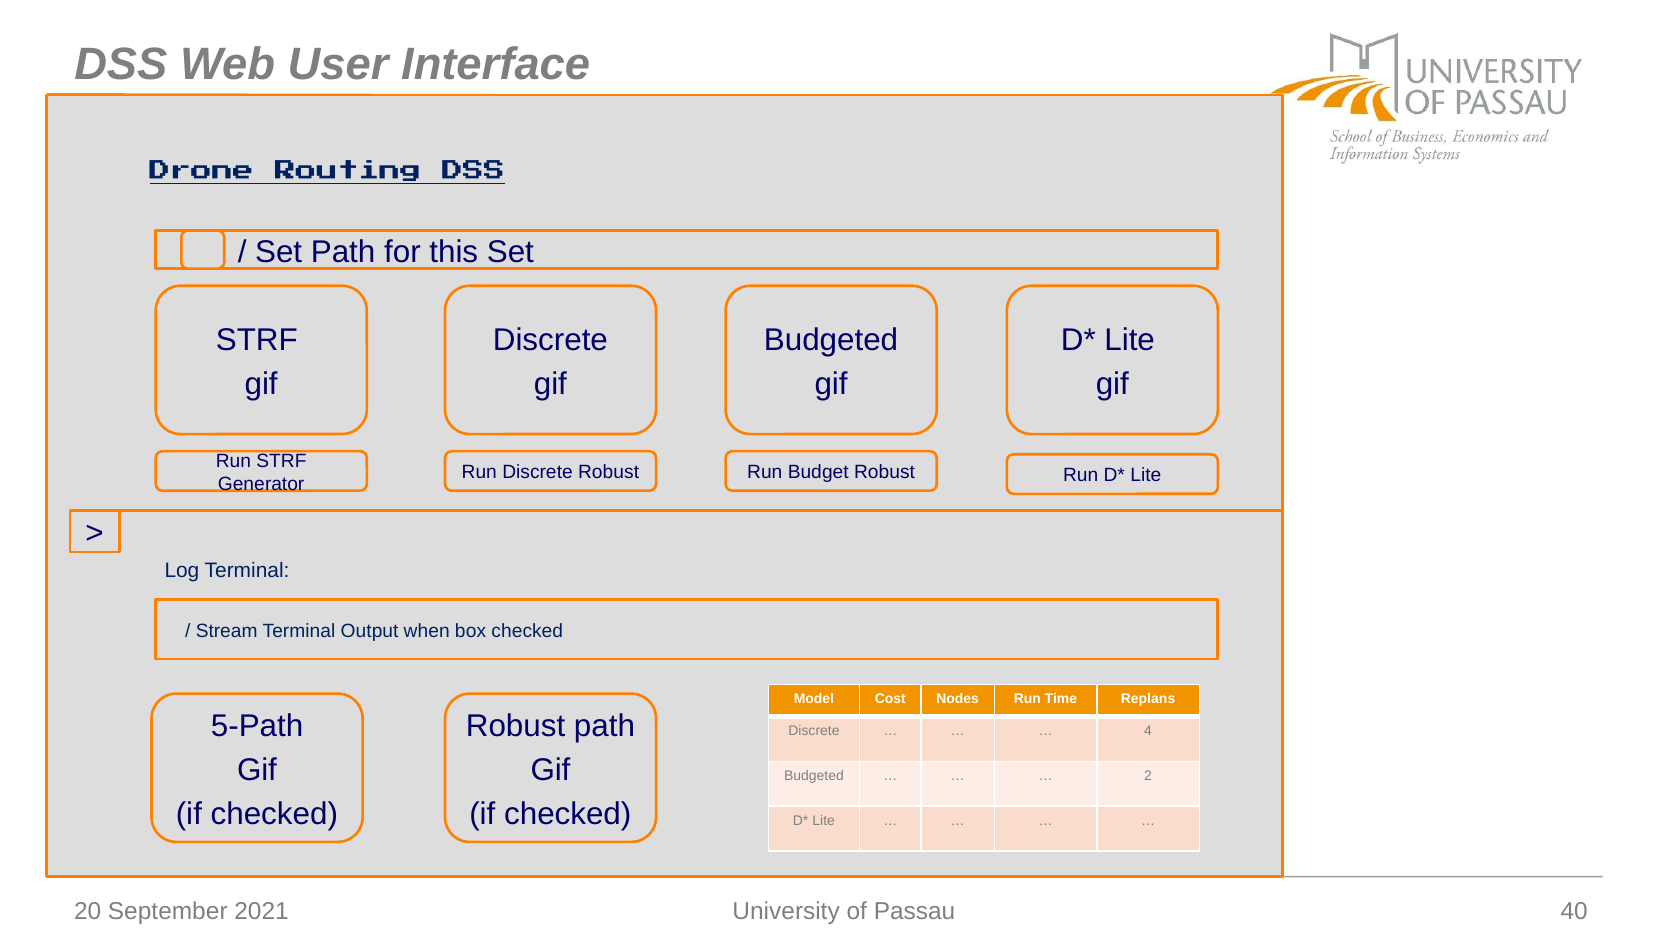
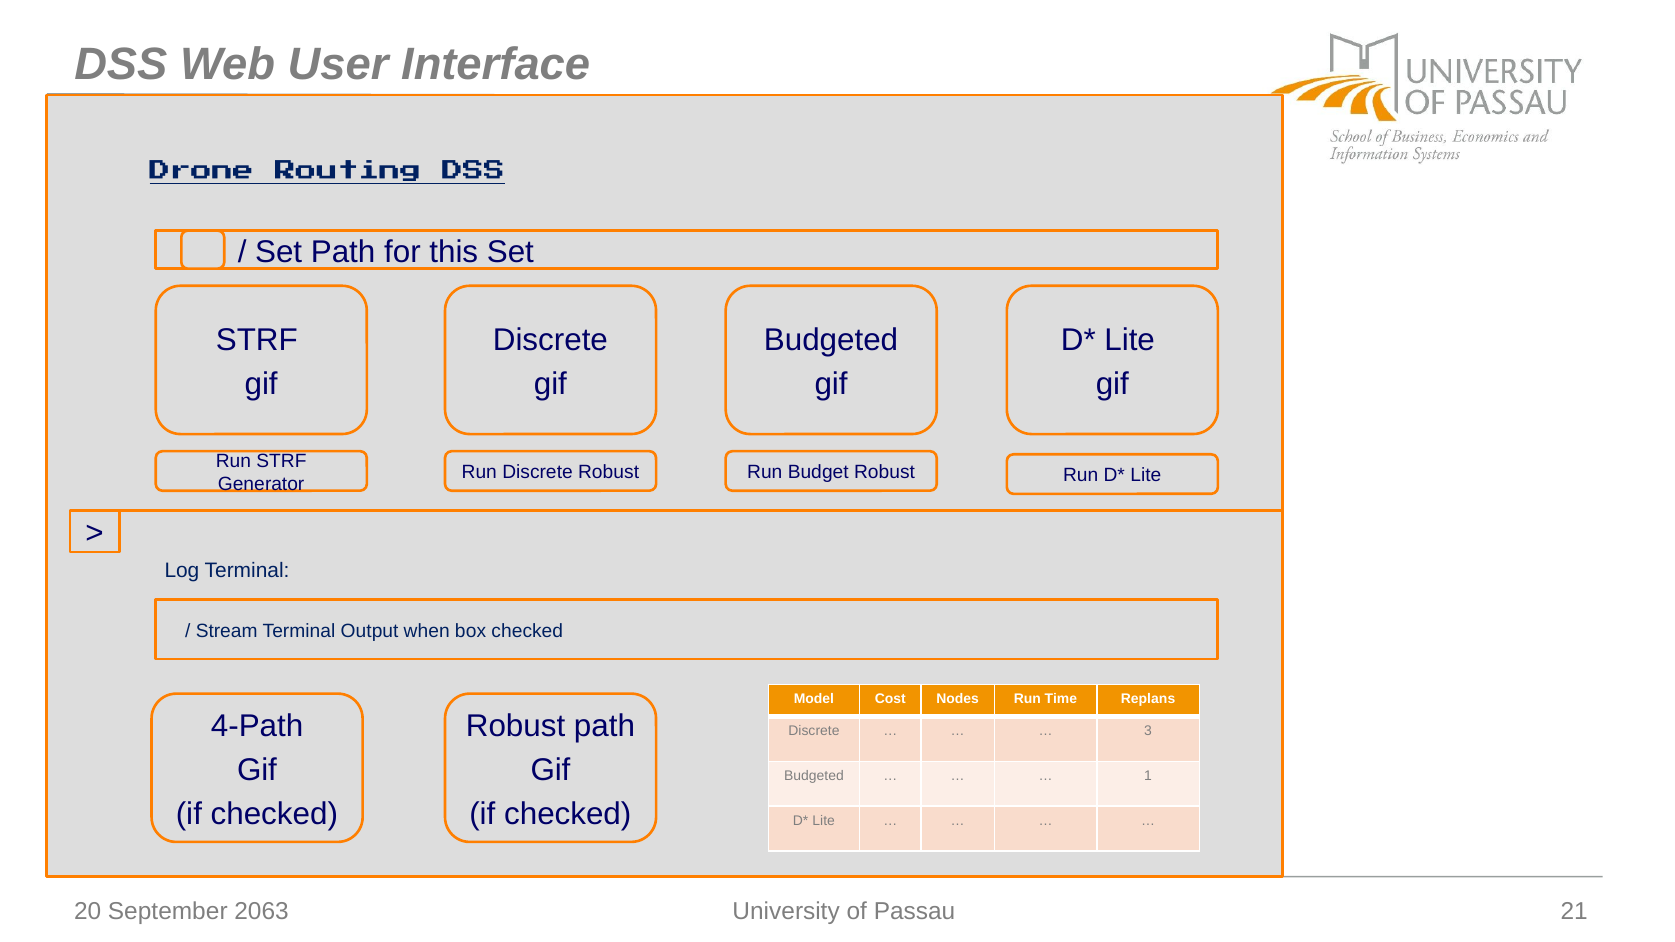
5-Path: 5-Path -> 4-Path (257, 726)
4: 4 -> 3 (1148, 731)
2: 2 -> 1 (1148, 776)
2021: 2021 -> 2063 (262, 912)
40: 40 -> 21 (1574, 912)
